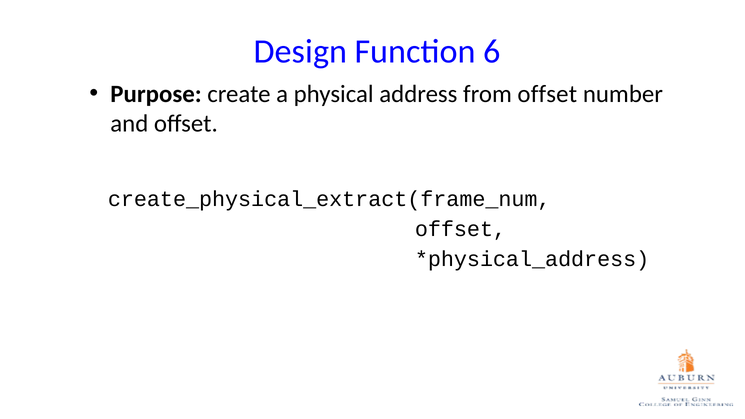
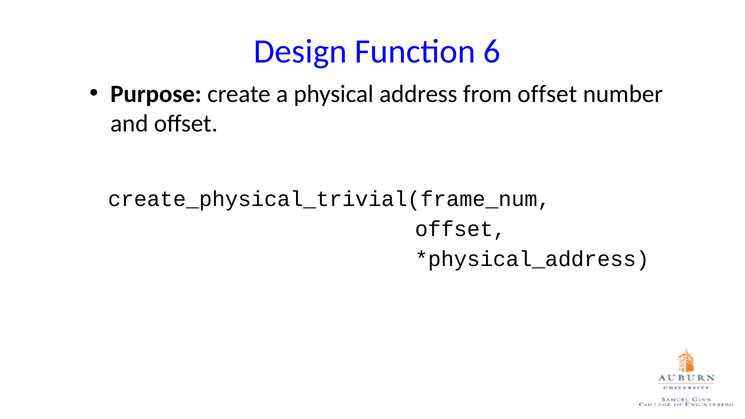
create_physical_extract(frame_num: create_physical_extract(frame_num -> create_physical_trivial(frame_num (329, 199)
